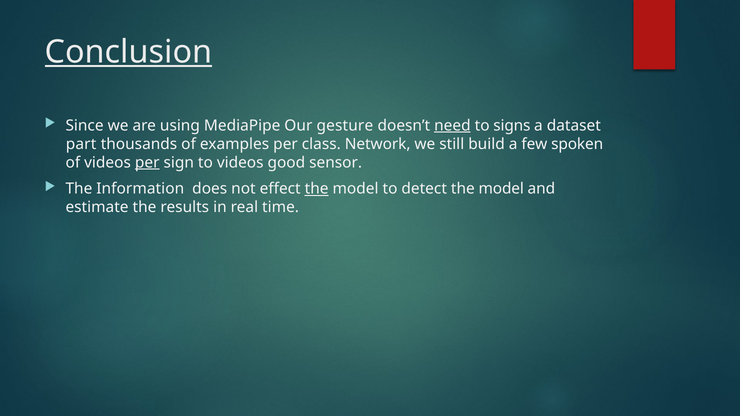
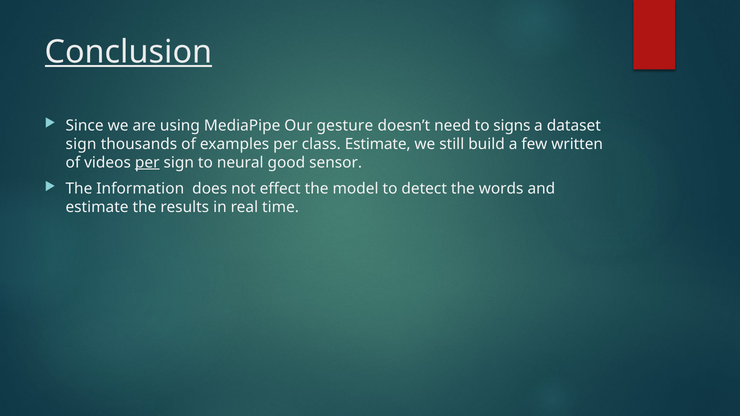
need underline: present -> none (452, 126)
part: part -> sign (81, 144)
class Network: Network -> Estimate (378, 144)
spoken: spoken -> written (577, 144)
to videos: videos -> neural (240, 163)
the underline: present -> none (317, 189)
detect the model: model -> words (501, 189)
